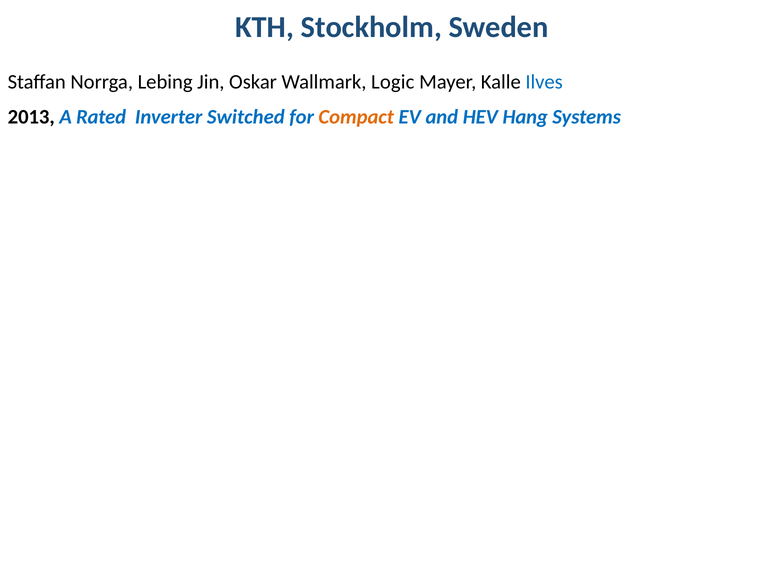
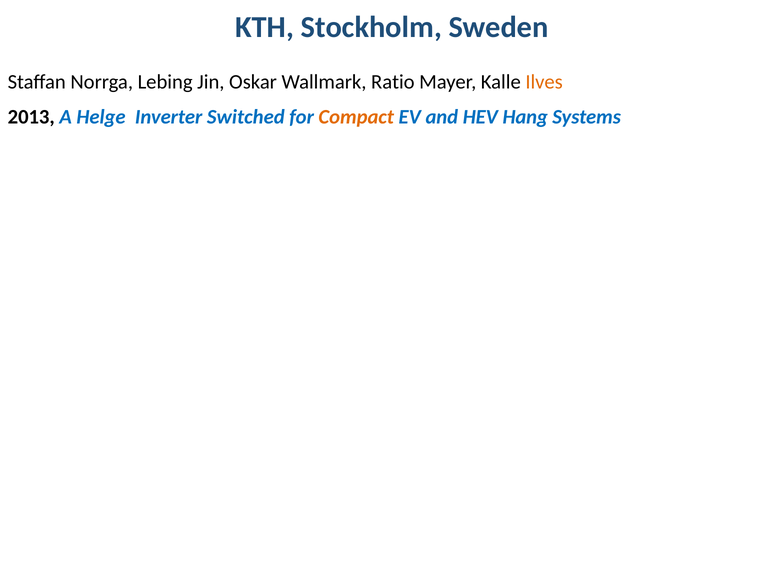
Logic: Logic -> Ratio (393, 82)
Ilves colour: blue -> orange (544, 82)
Rated: Rated -> Helge (101, 117)
